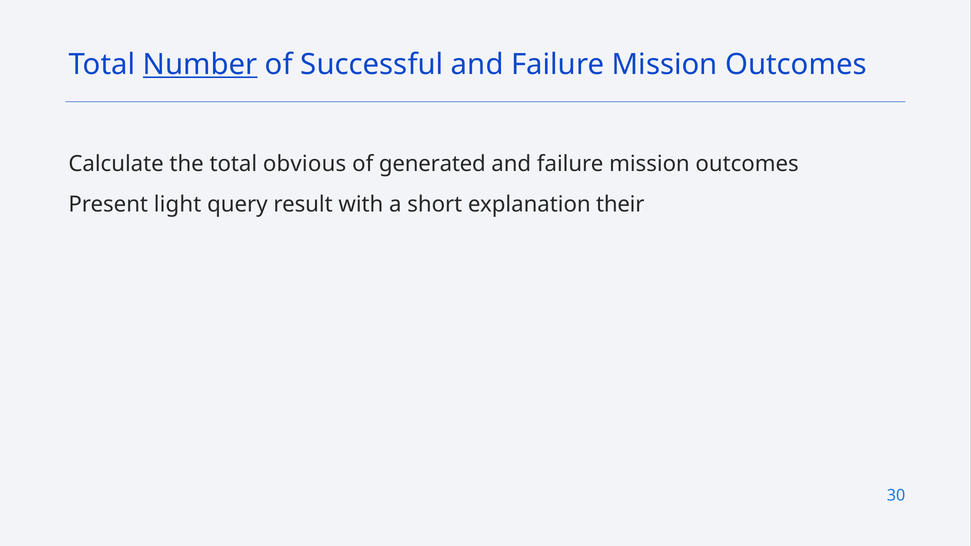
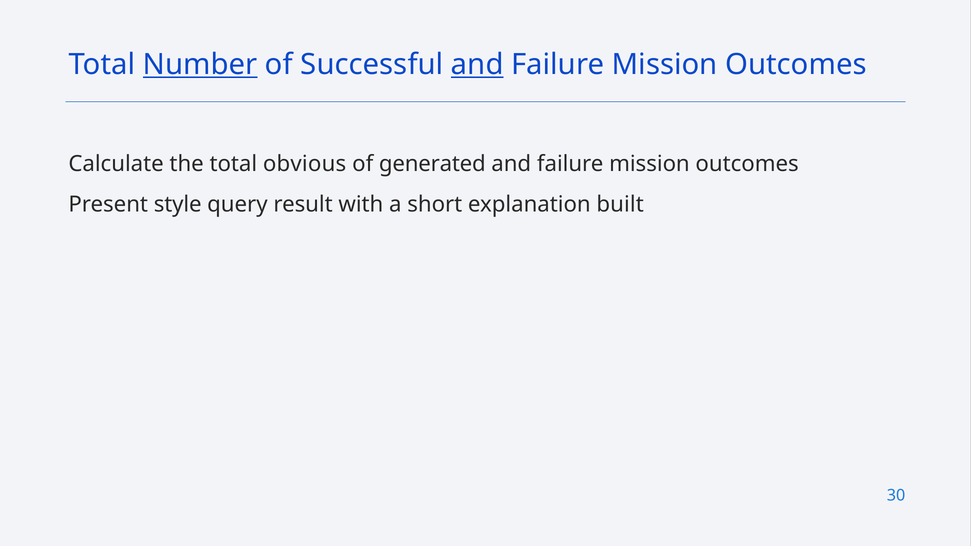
and underline: none -> present (477, 65)
light: light -> style (178, 205)
their: their -> built (620, 205)
